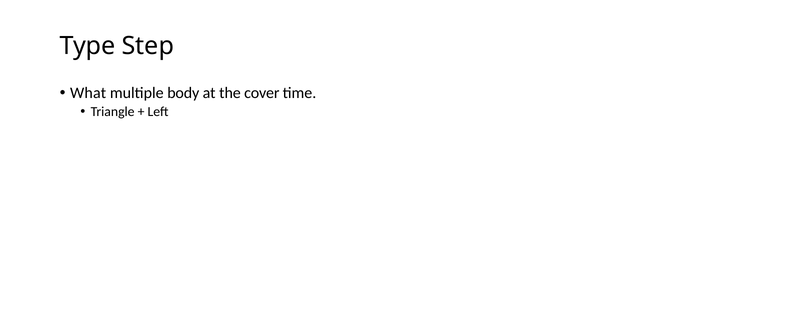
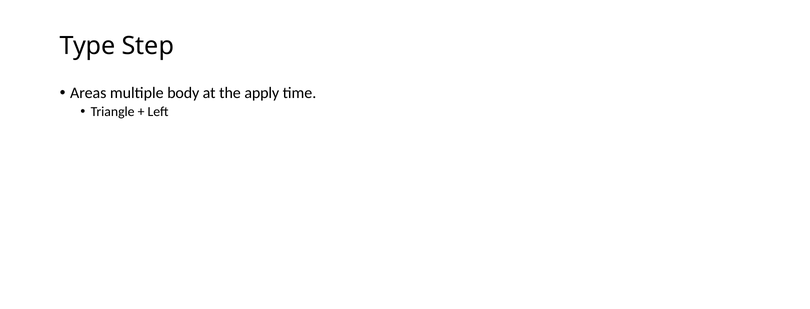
What: What -> Areas (88, 93)
cover: cover -> apply (262, 93)
